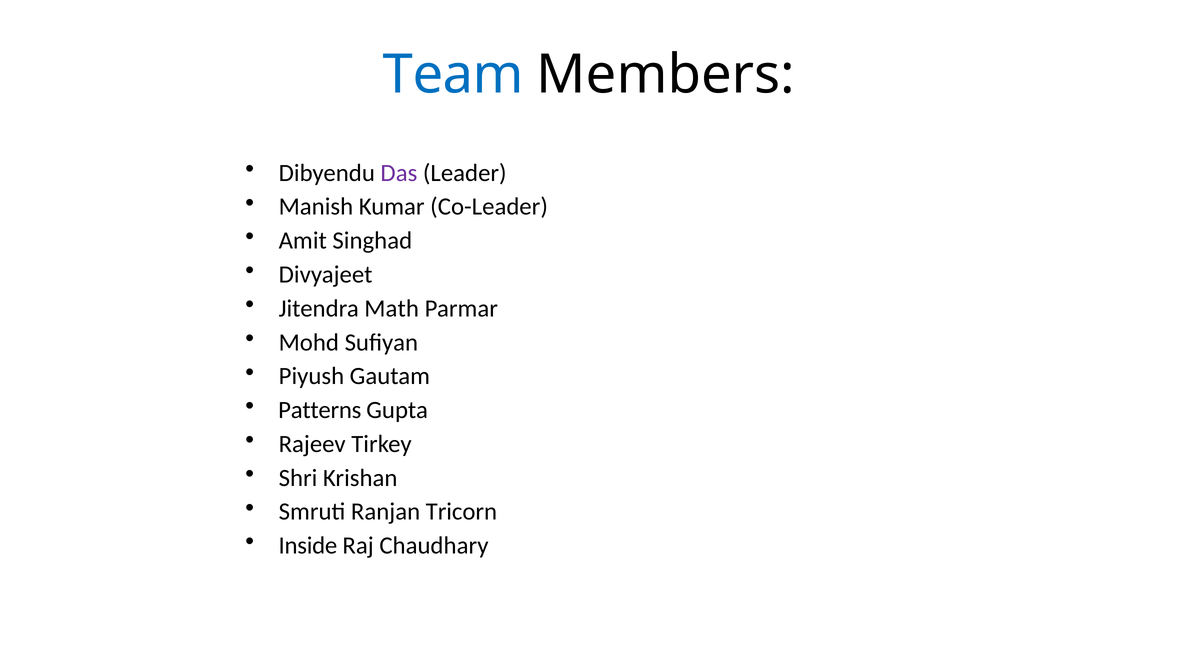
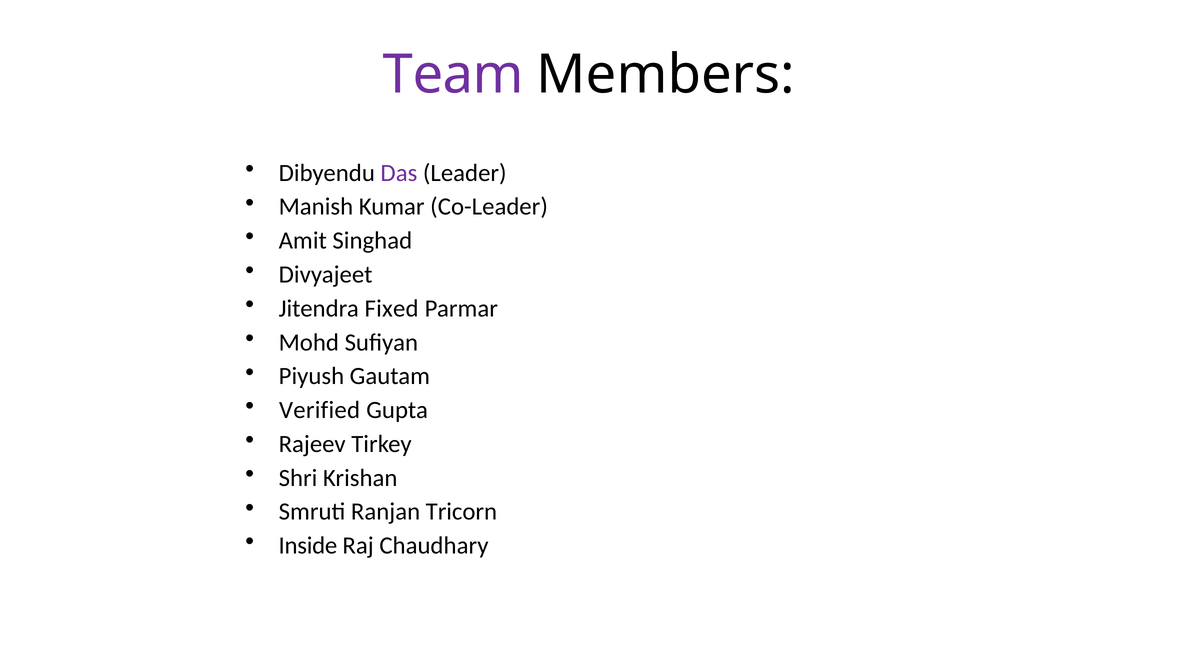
Team colour: blue -> purple (453, 75)
Math: Math -> Fixed (392, 308)
Patterns: Patterns -> Verified (320, 410)
